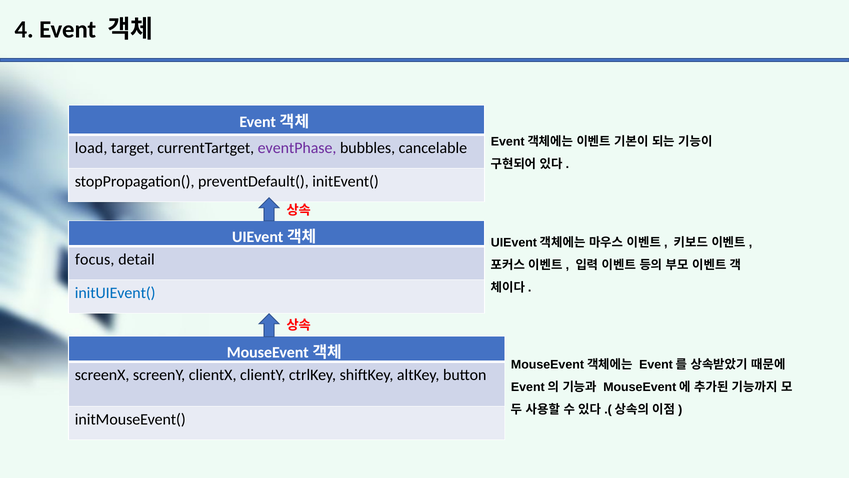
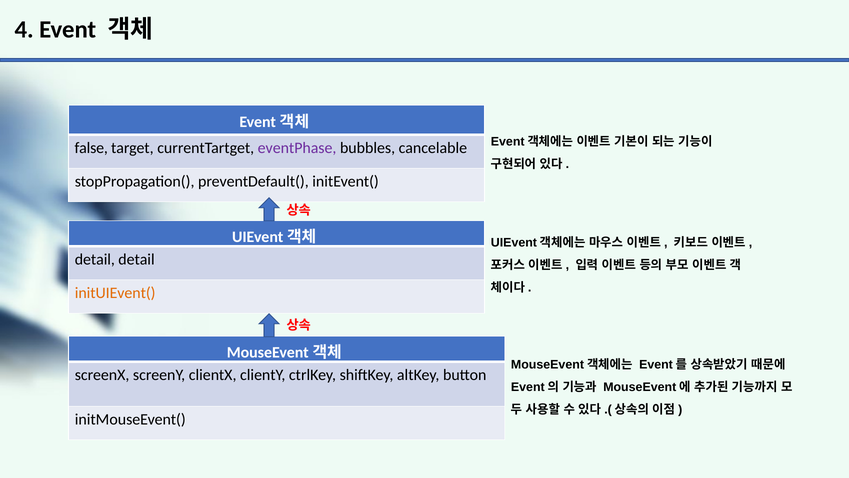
load: load -> false (91, 148)
focus: focus -> detail (95, 259)
initUIEvent( colour: blue -> orange (115, 293)
